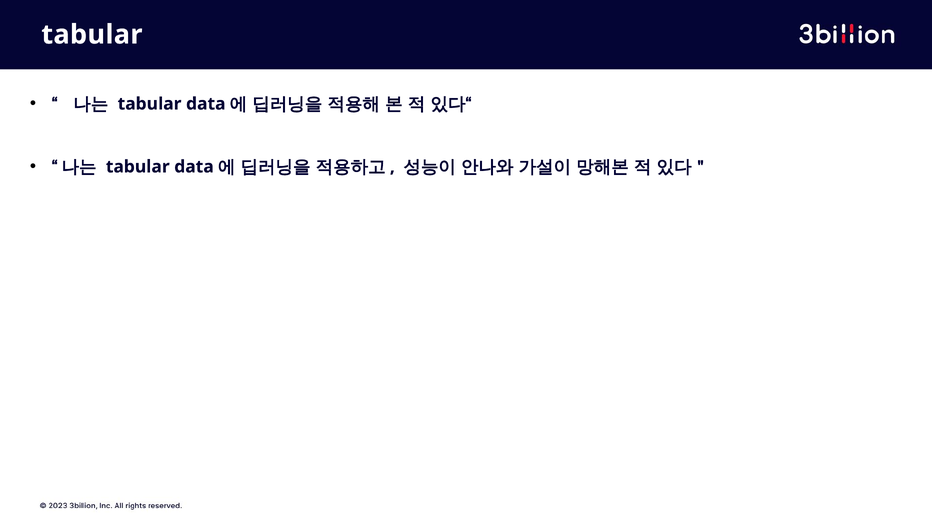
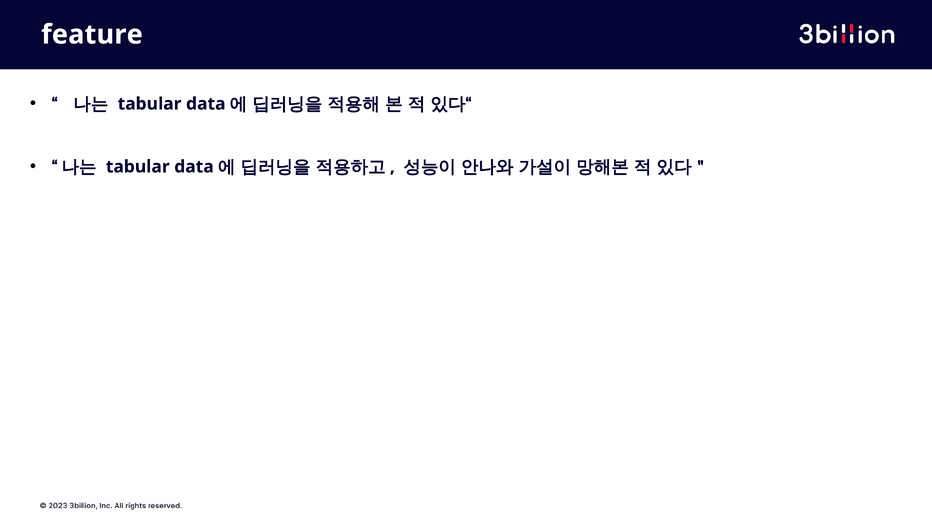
tabular: tabular -> feature (92, 35)
